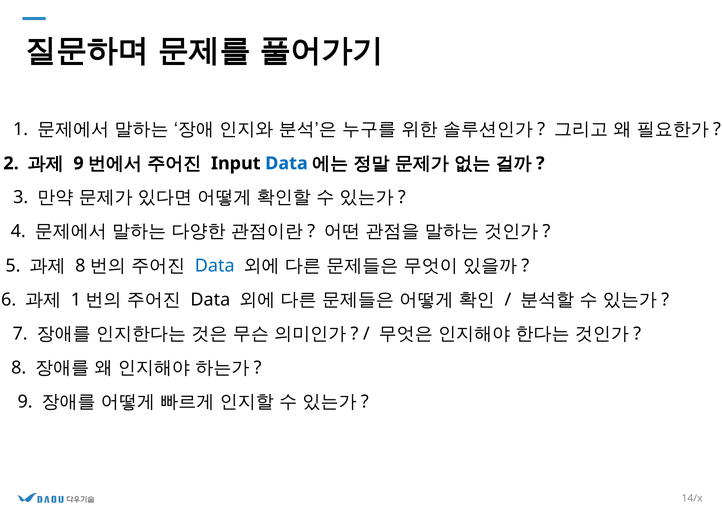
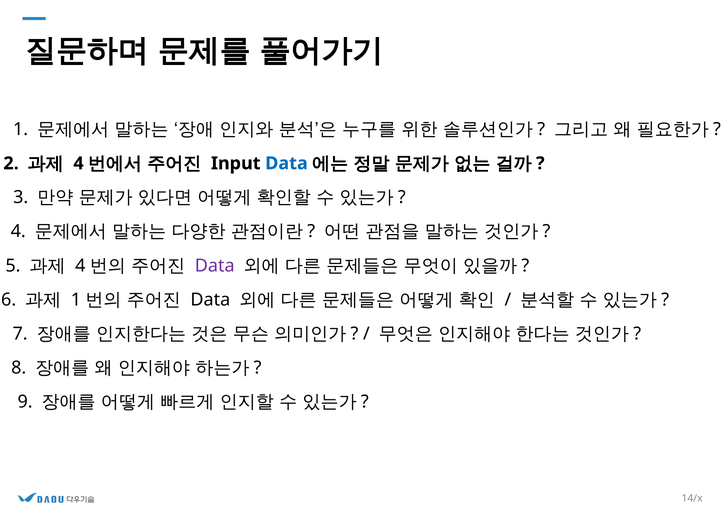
9: 9 -> 4 (79, 163)
8: 8 -> 4 (80, 266)
Data colour: blue -> purple (215, 266)
